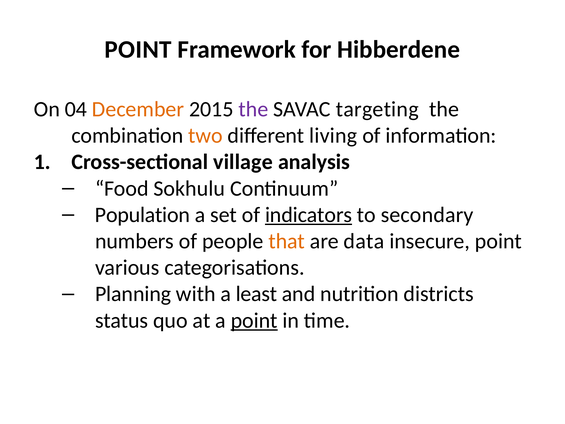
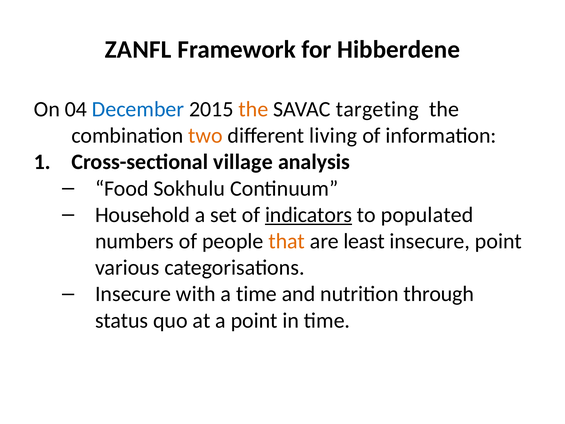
POINT: POINT -> ZANFL (138, 49)
December colour: orange -> blue (138, 109)
the colour: purple -> orange (253, 109)
Population: Population -> Household (142, 215)
secondary: secondary -> populated (427, 215)
data: data -> least (364, 241)
Planning: Planning -> Insecure (133, 294)
a least: least -> time (256, 294)
districts: districts -> through (439, 294)
point underline: present -> none (254, 320)
